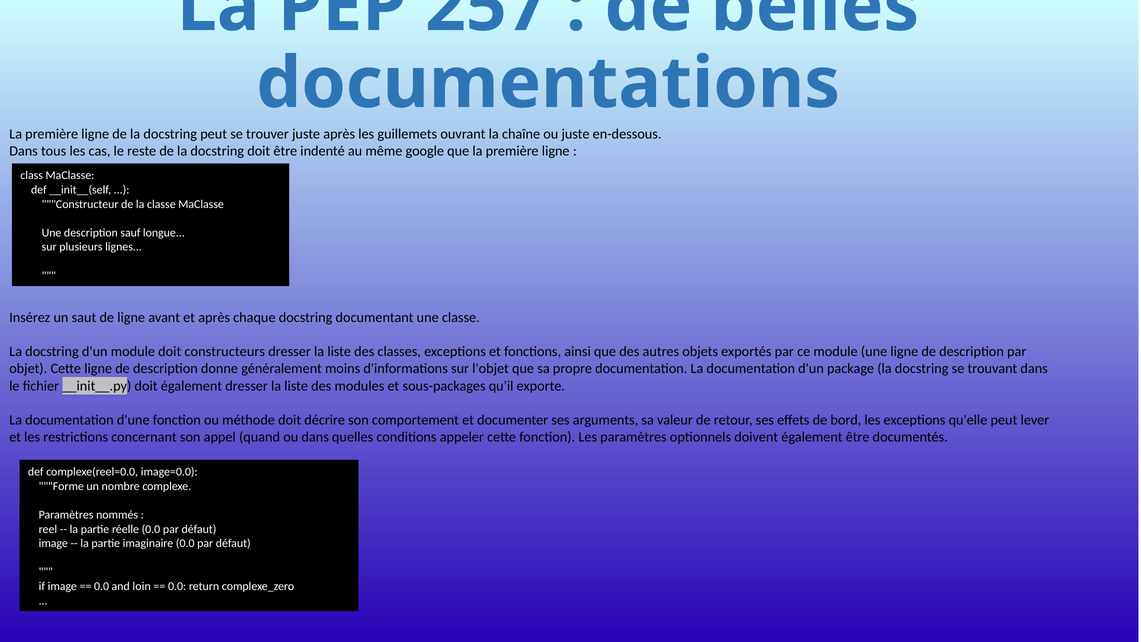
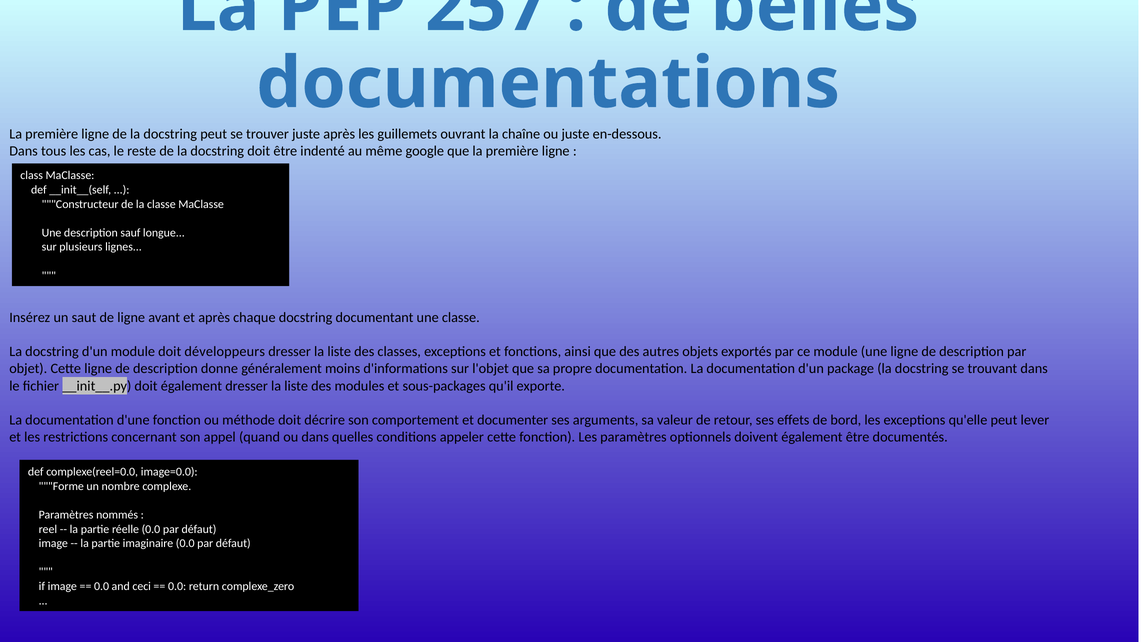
constructeurs: constructeurs -> développeurs (225, 352)
loin: loin -> ceci (142, 586)
